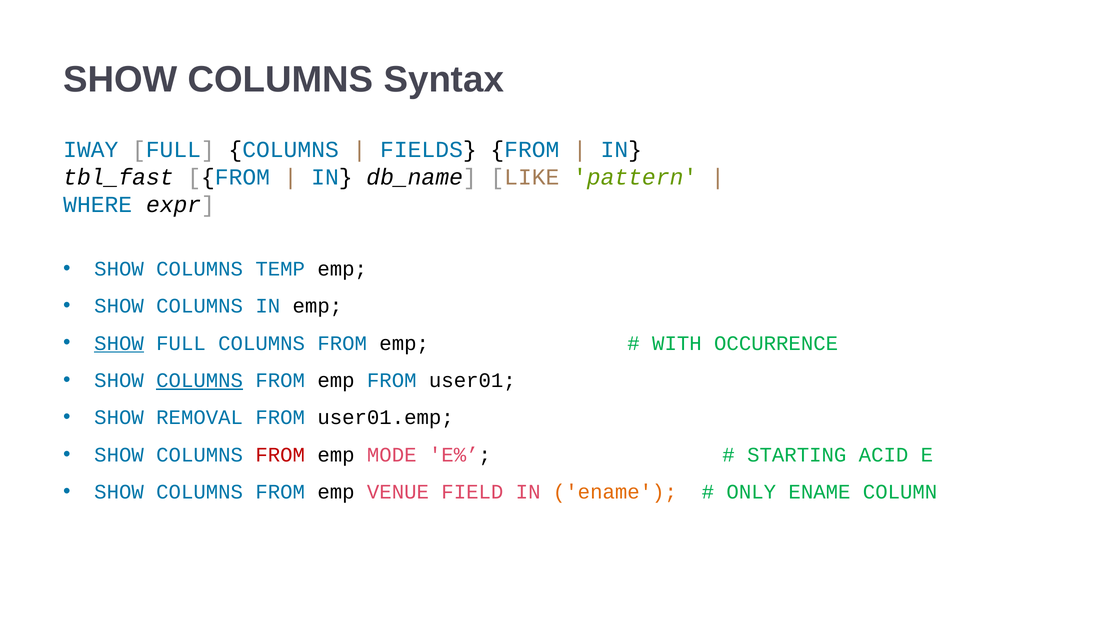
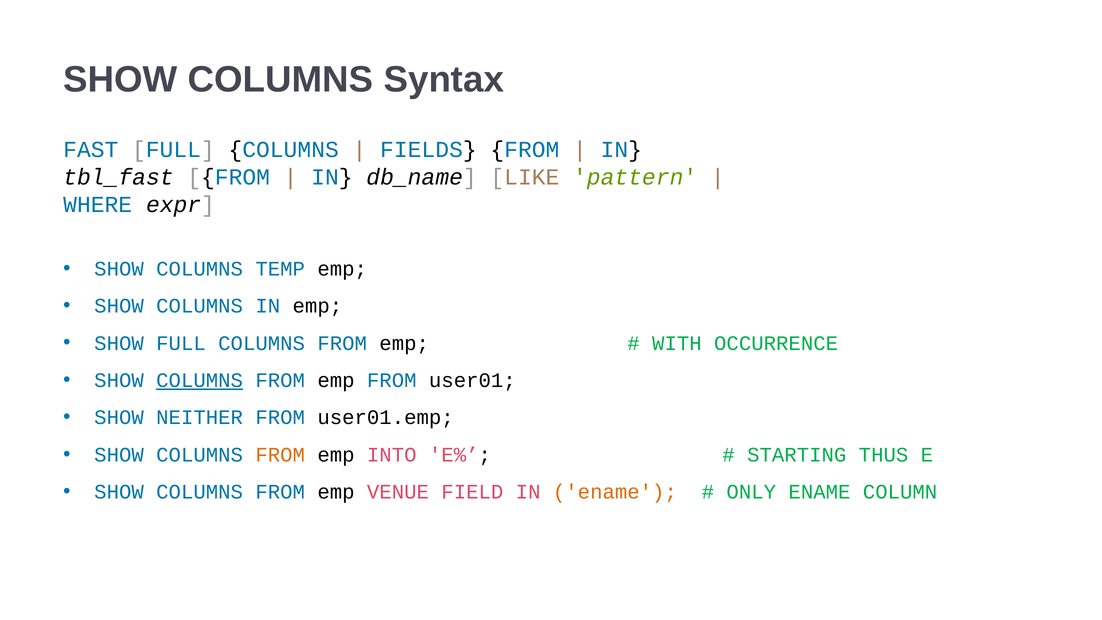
IWAY: IWAY -> FAST (91, 150)
SHOW underline: present -> none (119, 343)
REMOVAL: REMOVAL -> NEITHER (200, 418)
FROM colour: red -> orange (280, 455)
MODE: MODE -> INTO (392, 455)
ACID: ACID -> THUS (884, 455)
